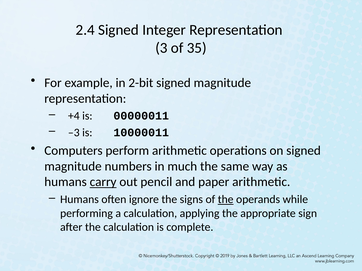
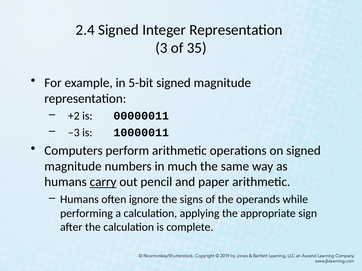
2-bit: 2-bit -> 5-bit (141, 83)
+4: +4 -> +2 (74, 116)
the underline: present -> none (226, 200)
